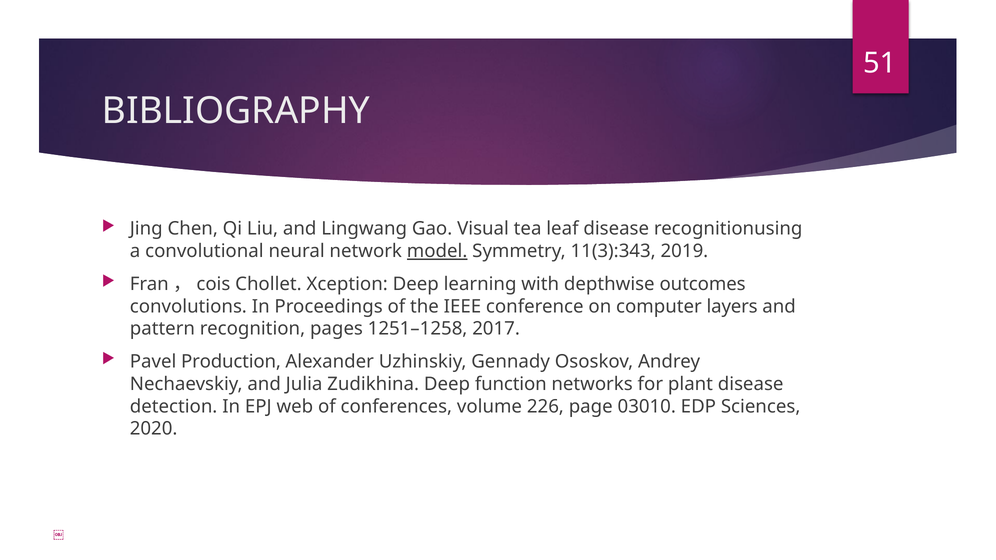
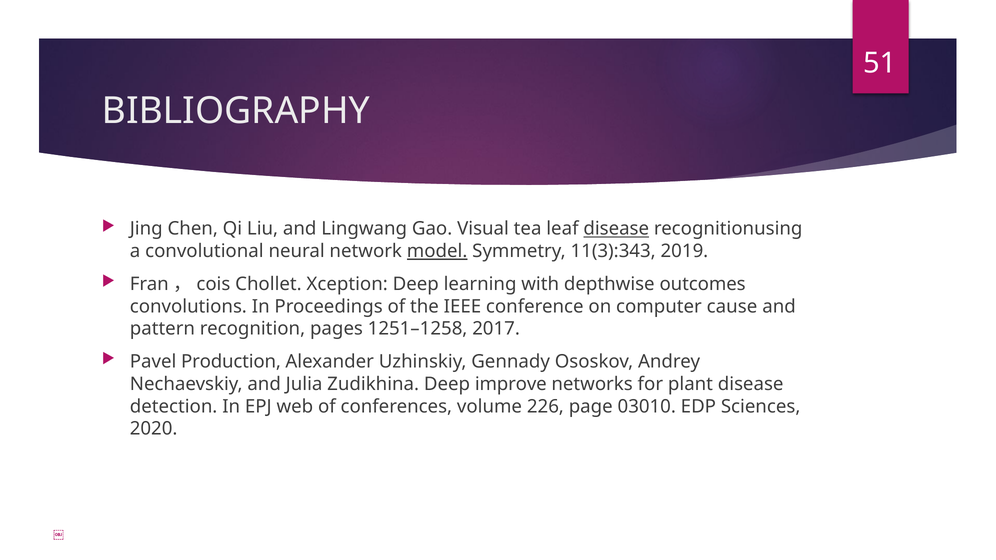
disease underline: none -> present (616, 229)
layers: layers -> cause (732, 307)
function: function -> improve (511, 384)
